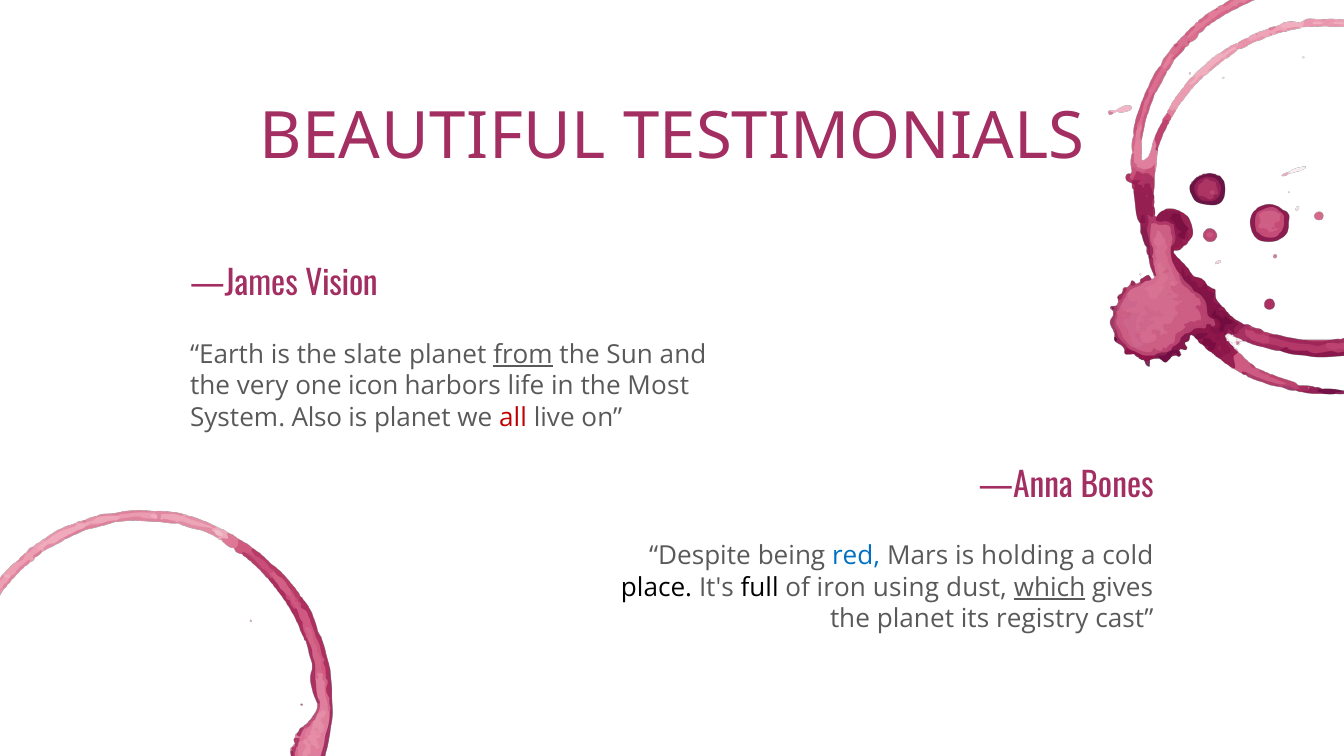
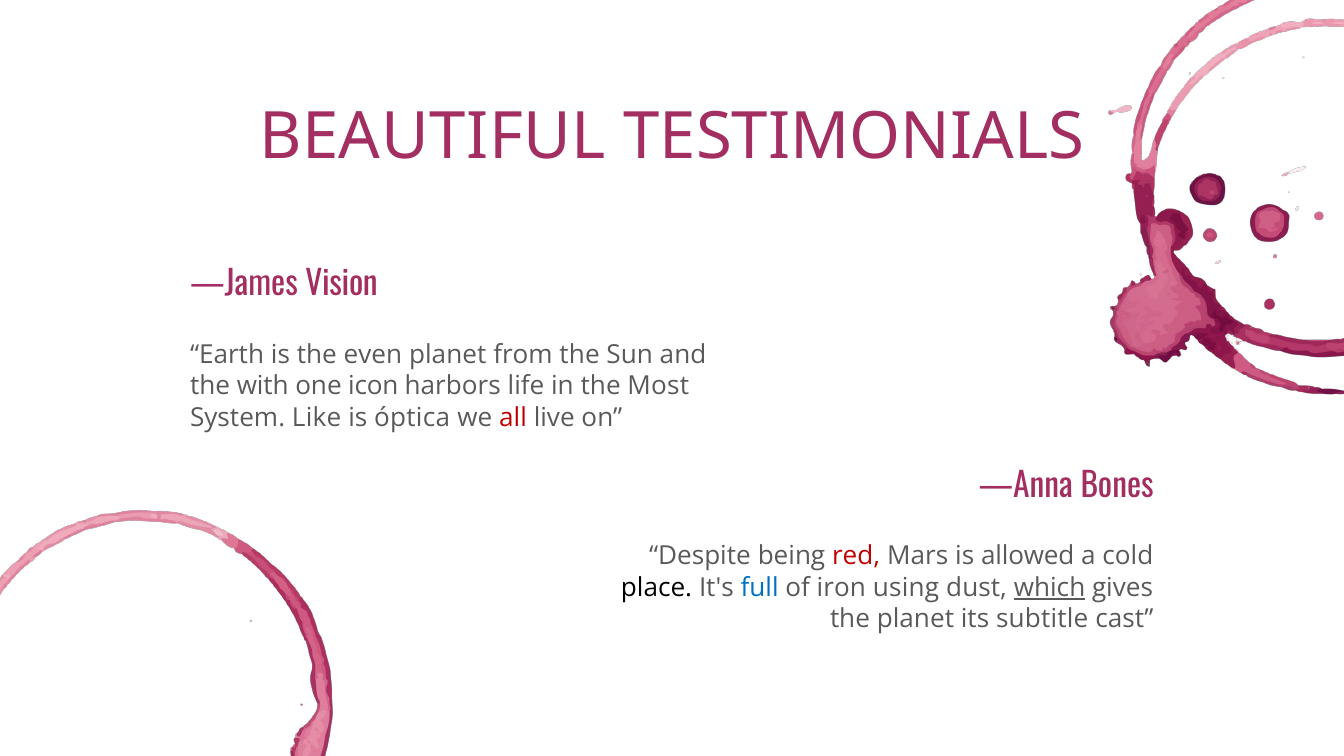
slate: slate -> even (373, 355)
from underline: present -> none (523, 355)
very: very -> with (263, 386)
Also: Also -> Like (317, 418)
is planet: planet -> óptica (412, 418)
red colour: blue -> red (856, 556)
holding: holding -> allowed (1028, 556)
full colour: black -> blue (760, 588)
registry: registry -> subtitle (1042, 619)
